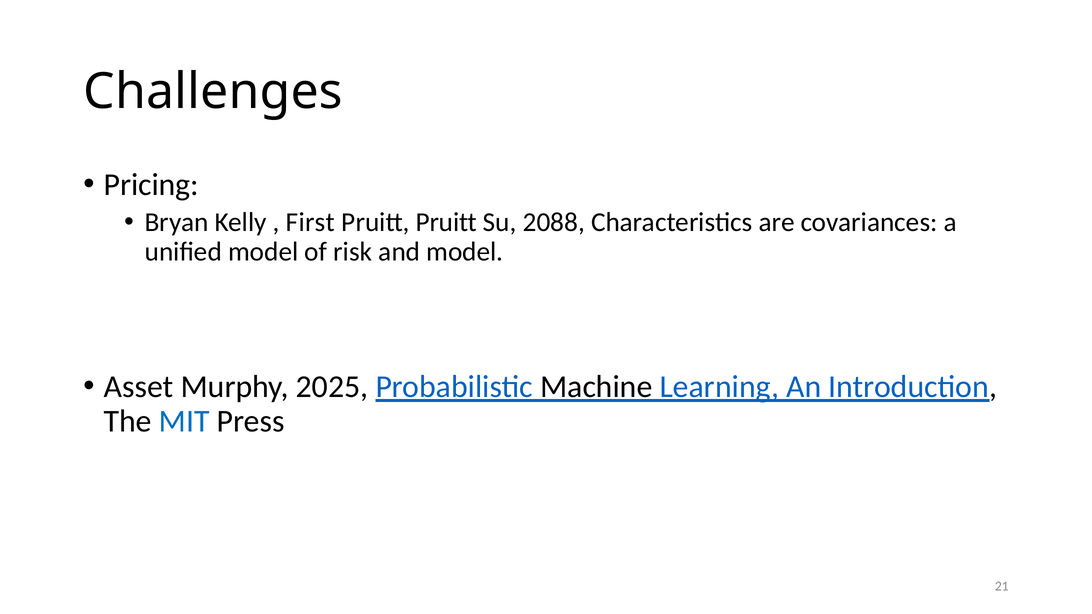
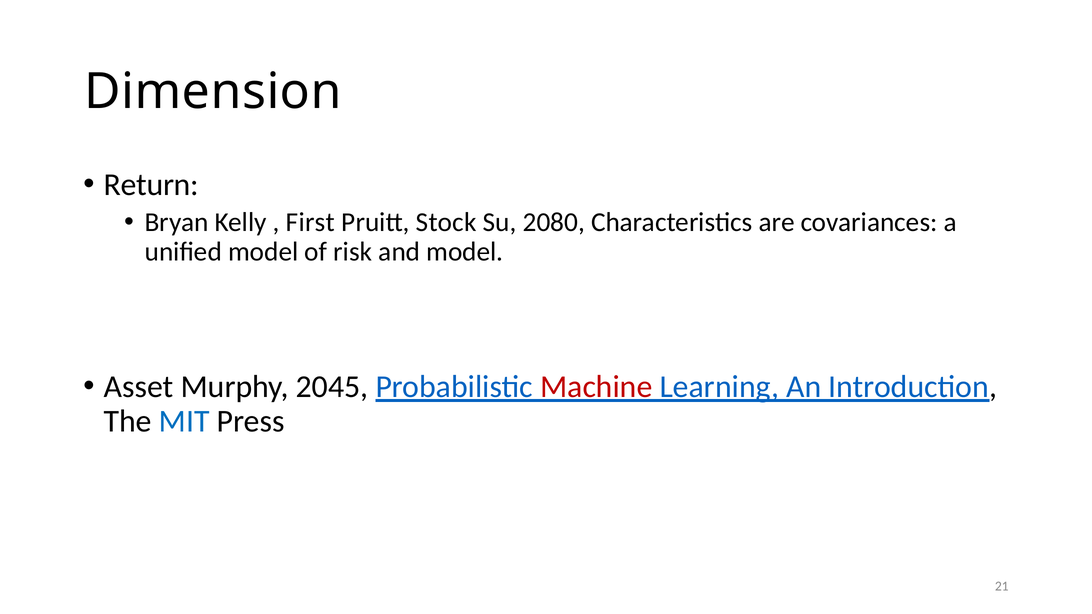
Challenges: Challenges -> Dimension (213, 92)
Pricing: Pricing -> Return (151, 185)
Pruitt Pruitt: Pruitt -> Stock (446, 222)
2088: 2088 -> 2080 (554, 222)
2025: 2025 -> 2045 (332, 387)
Machine colour: black -> red (596, 387)
